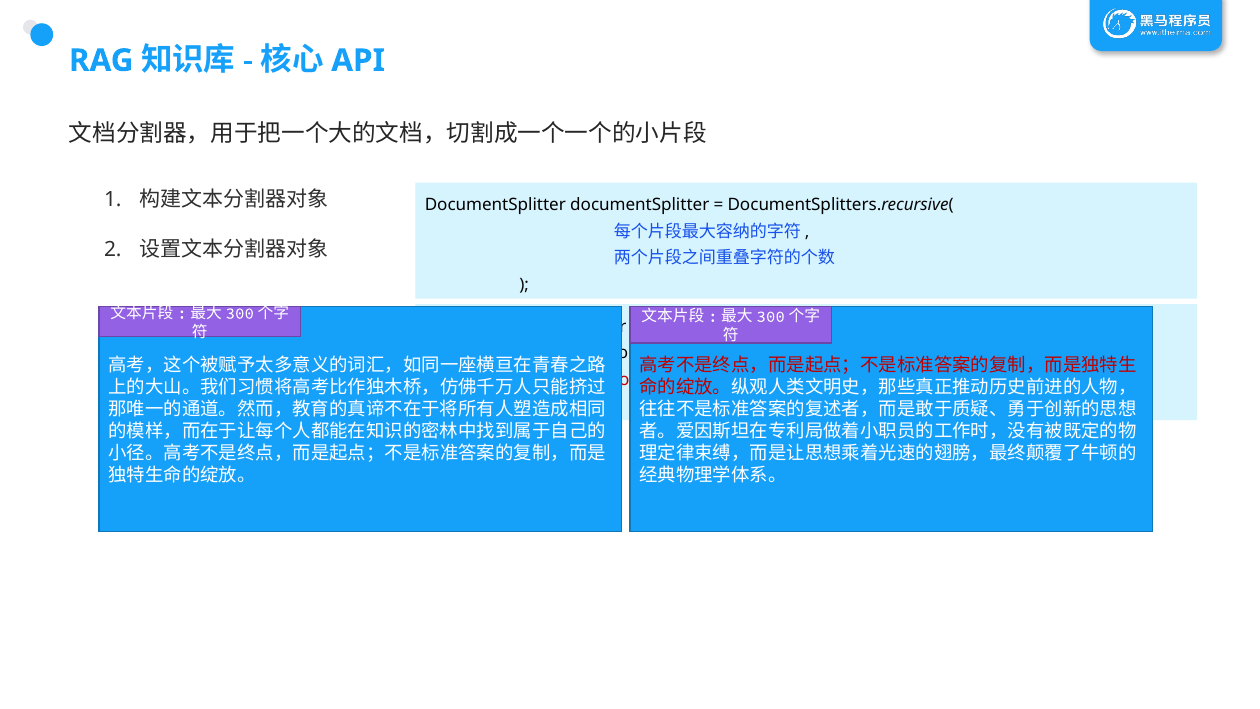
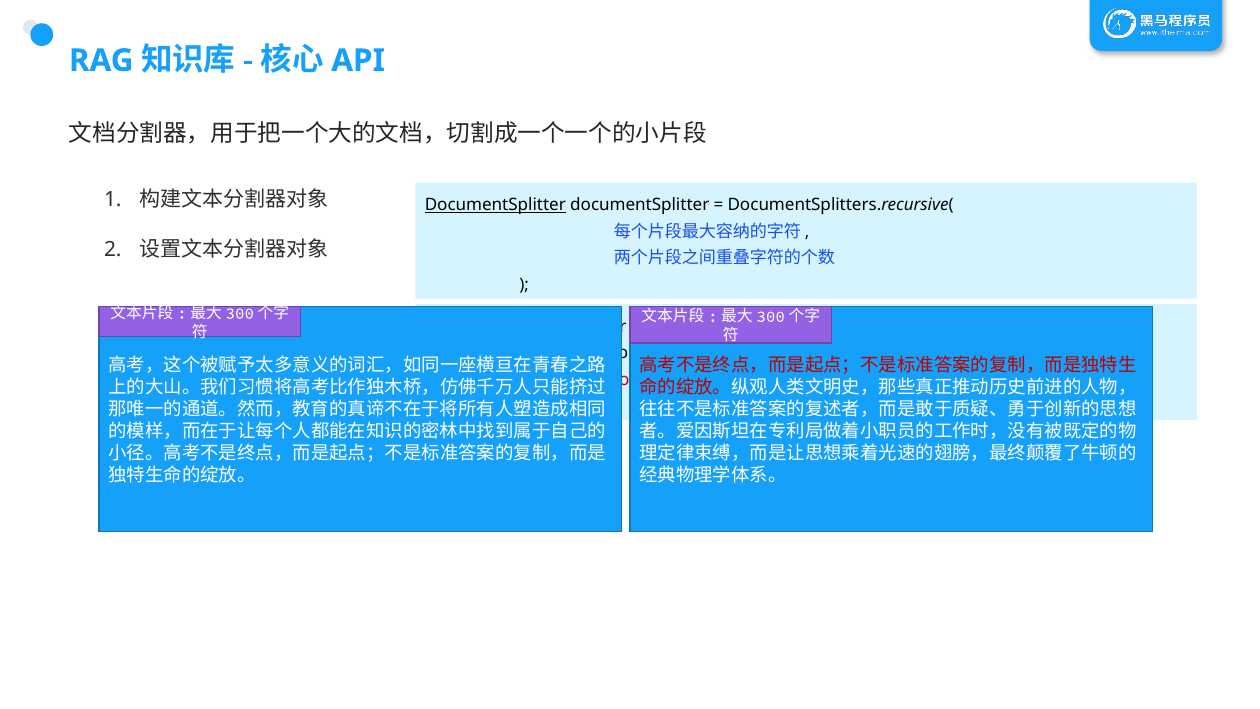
DocumentSplitter underline: none -> present (495, 205)
